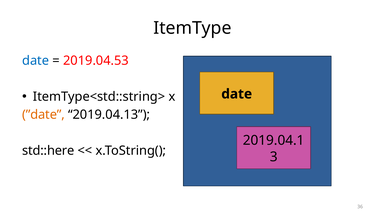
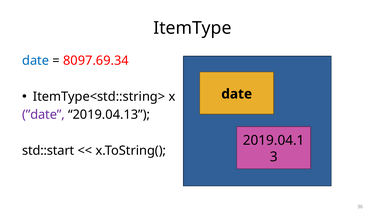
2019.04.53: 2019.04.53 -> 8097.69.34 (96, 61)
”date colour: orange -> purple (43, 114)
std::here: std::here -> std::start (48, 150)
